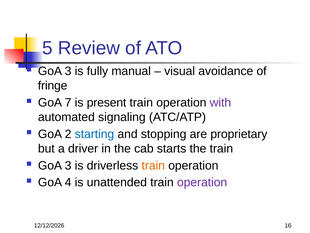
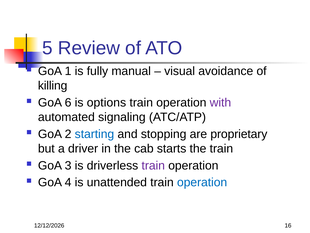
3: 3 -> 1 (68, 71)
fringe: fringe -> killing (53, 86)
7: 7 -> 6 (68, 102)
present: present -> options (106, 102)
train colour: orange -> purple (153, 165)
operation colour: purple -> blue (202, 182)
